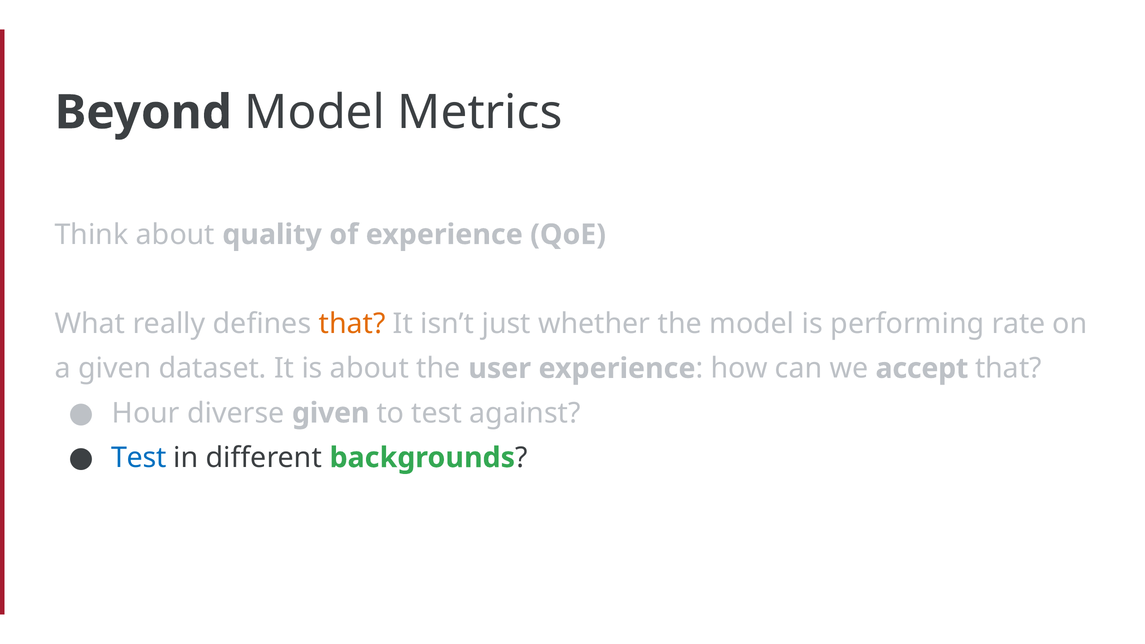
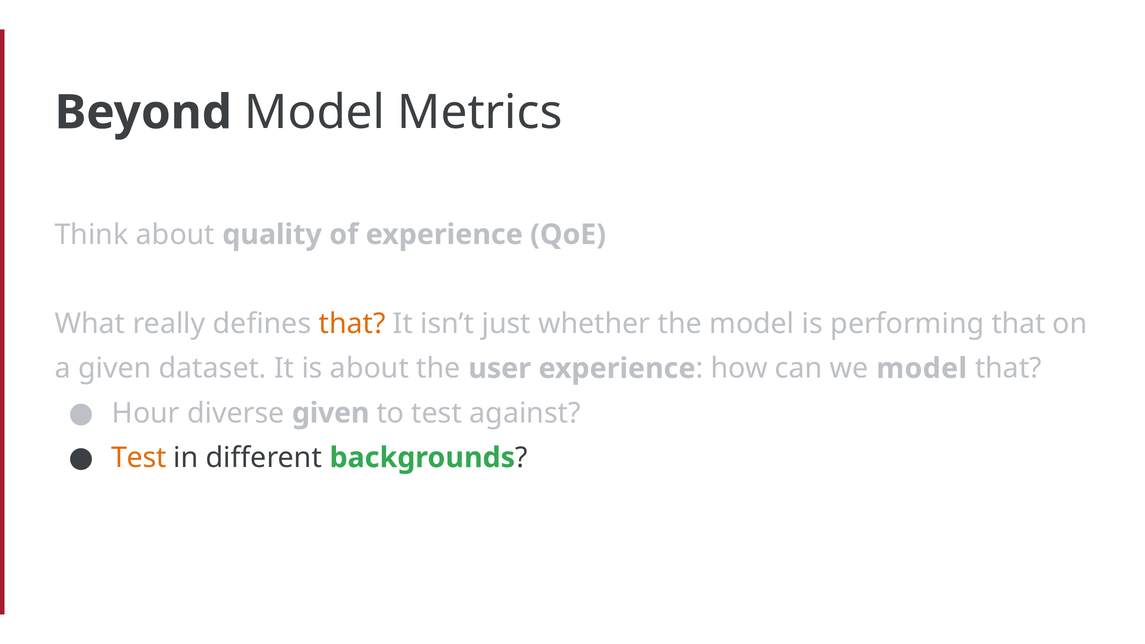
performing rate: rate -> that (1019, 324)
we accept: accept -> model (922, 368)
Test colour: blue -> orange (139, 458)
